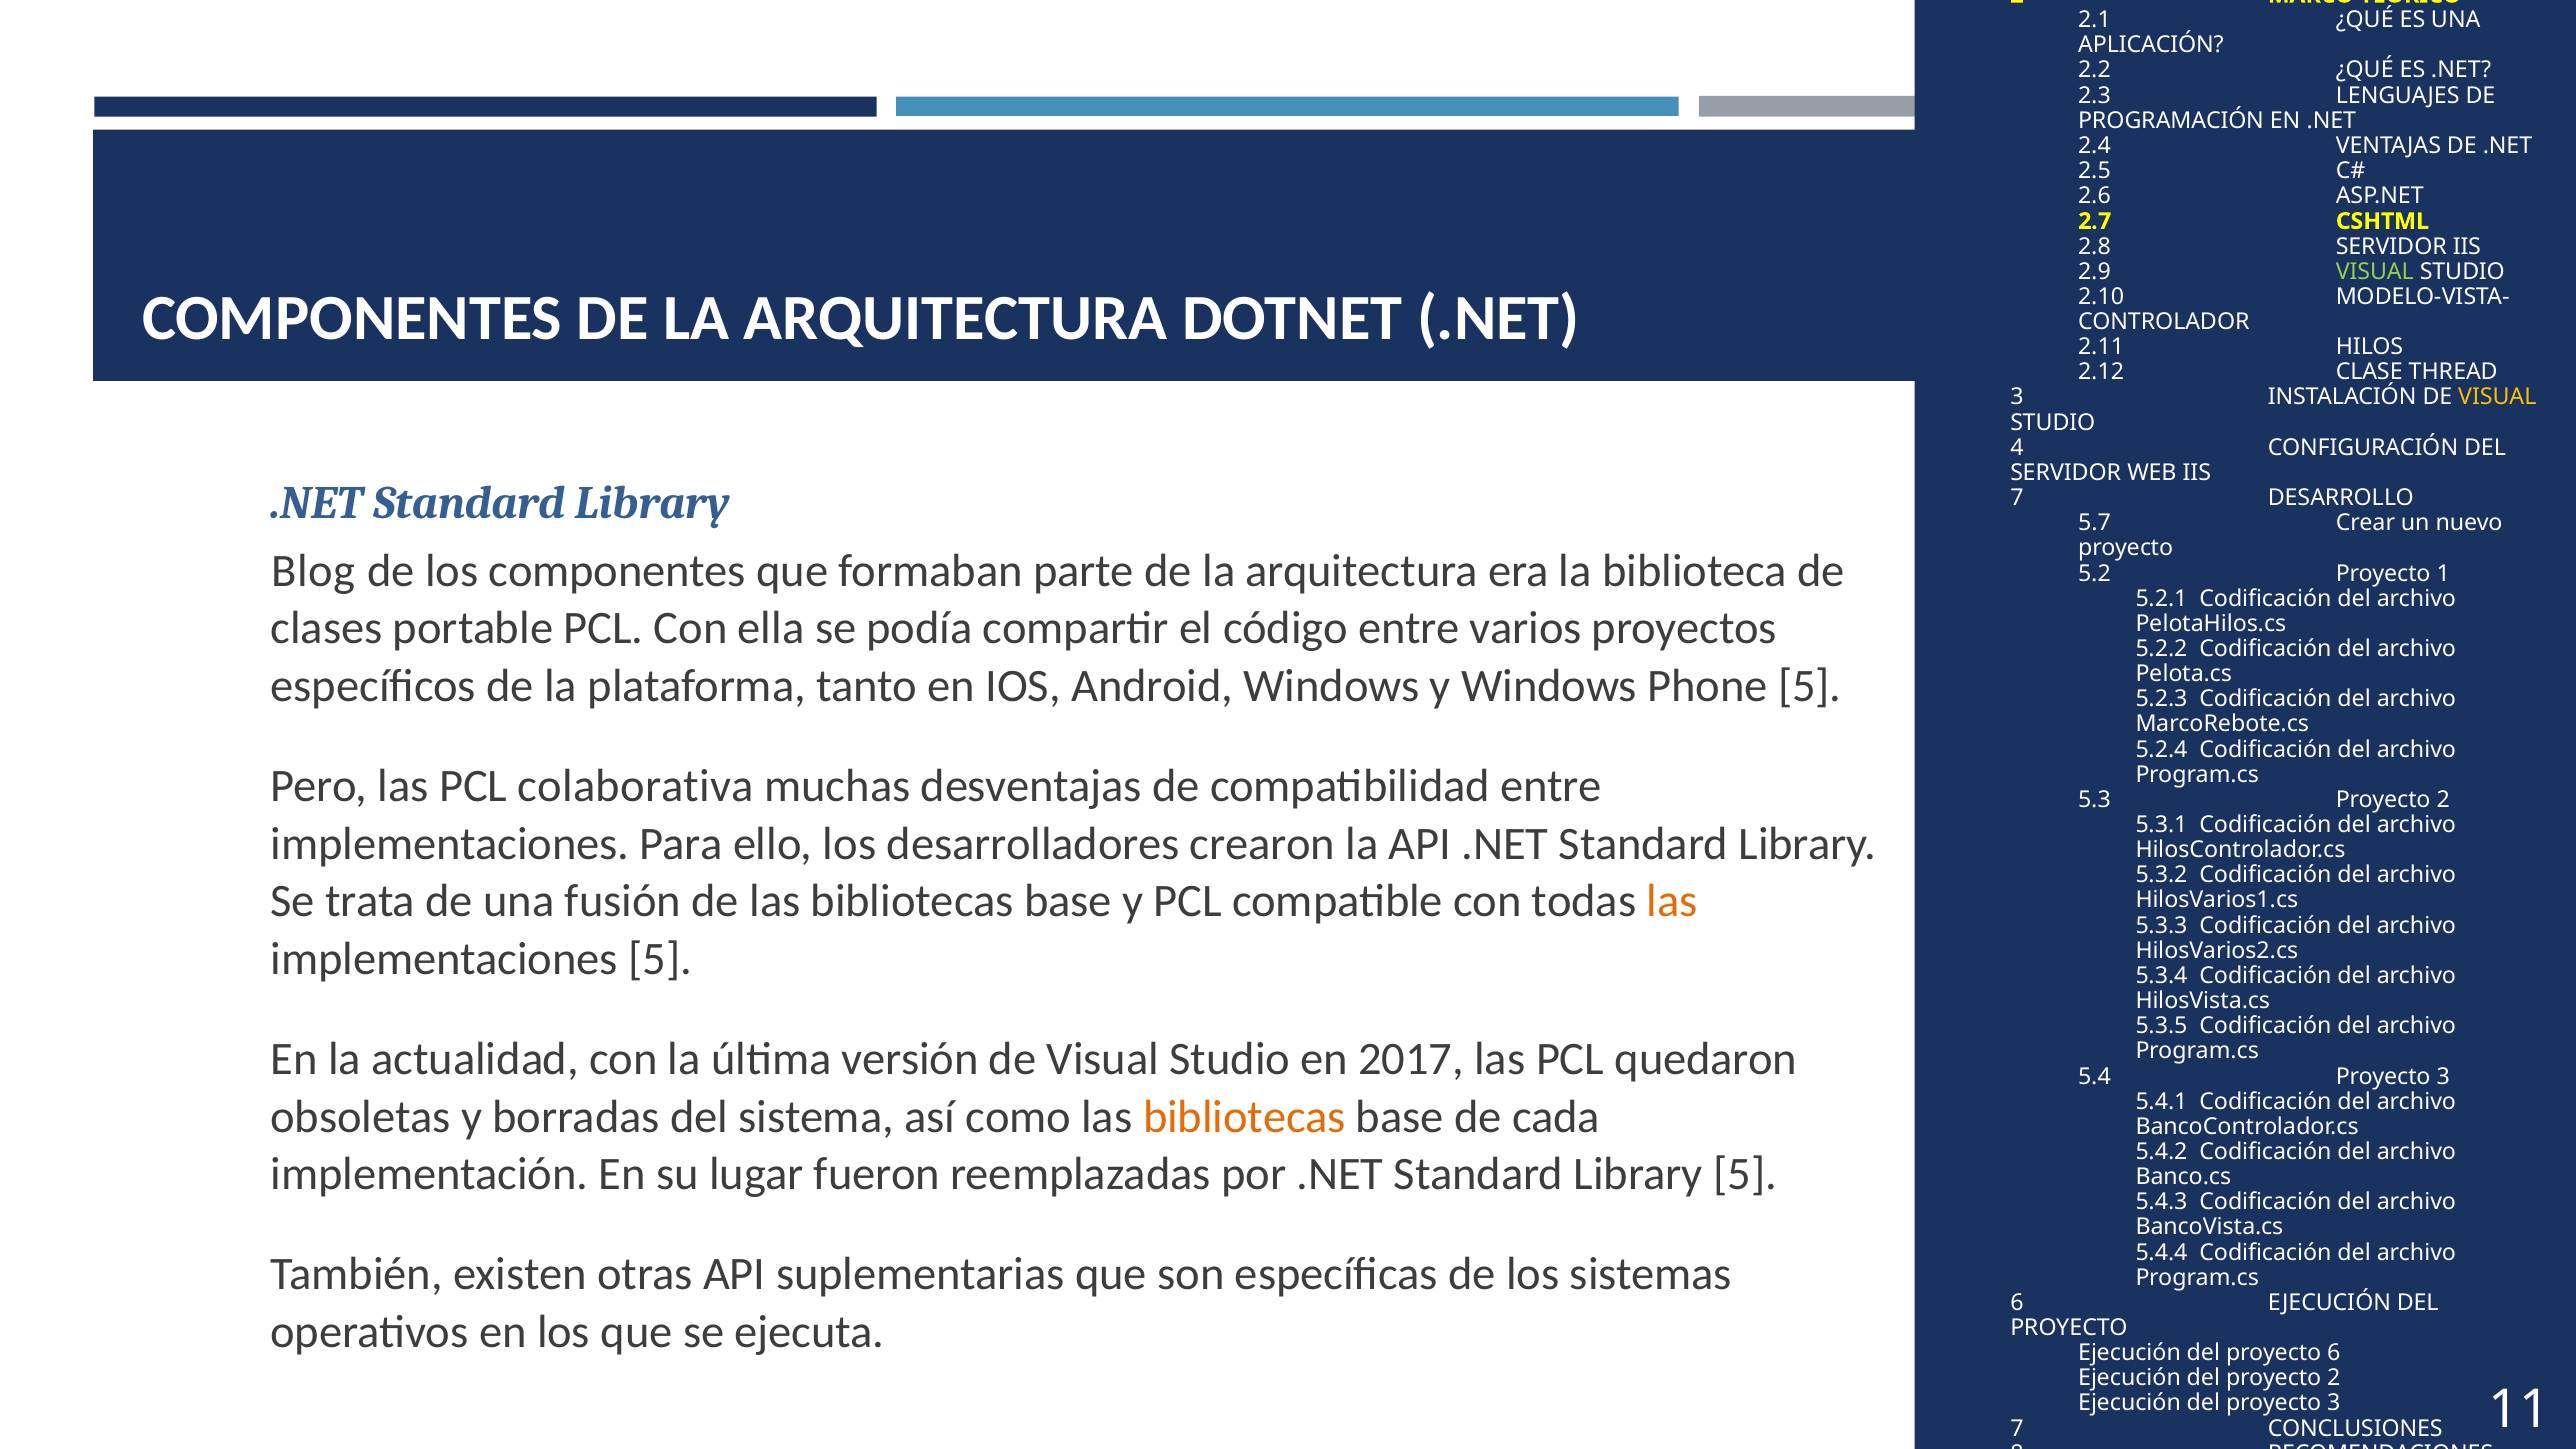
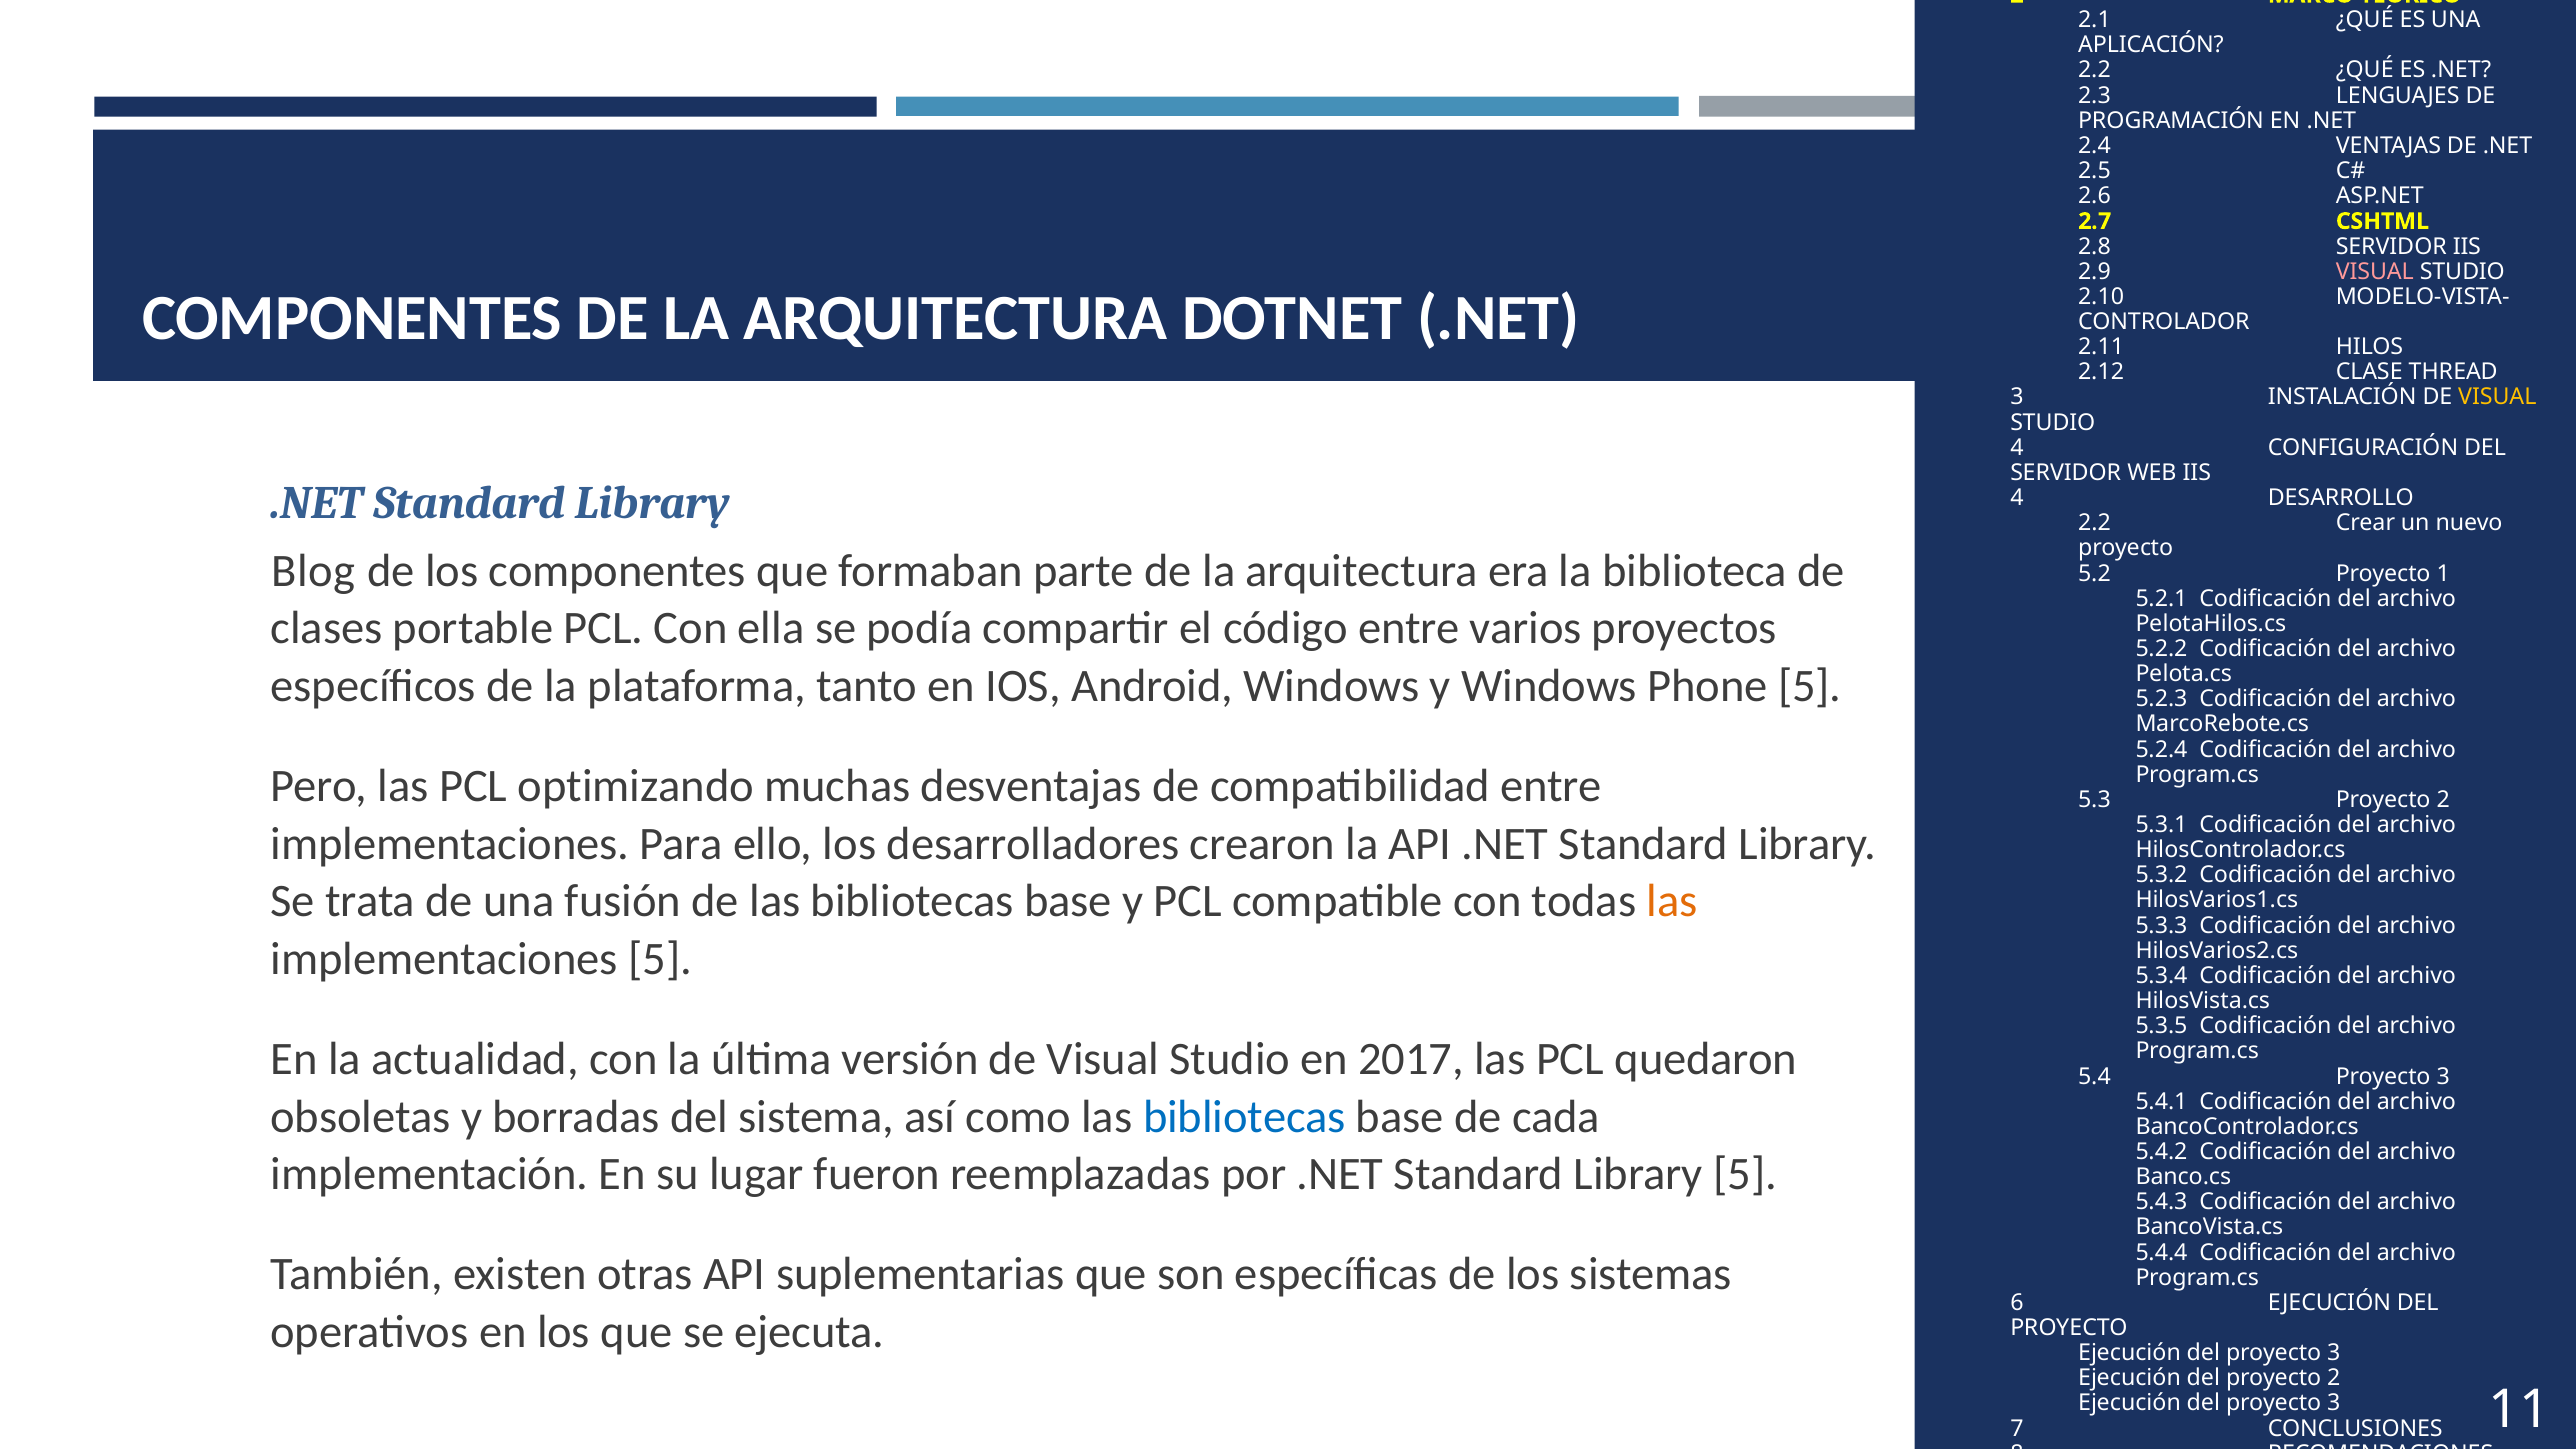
VISUAL colour: light green -> pink (2375, 272)
7: 7 -> 4 (2017, 498)
5.7: 5.7 -> 2.2 (2095, 523)
colaborativa: colaborativa -> optimizando (636, 786)
bibliotecas colour: orange -> blue (1244, 1117)
6: 6 -> 3 (2334, 1353)
